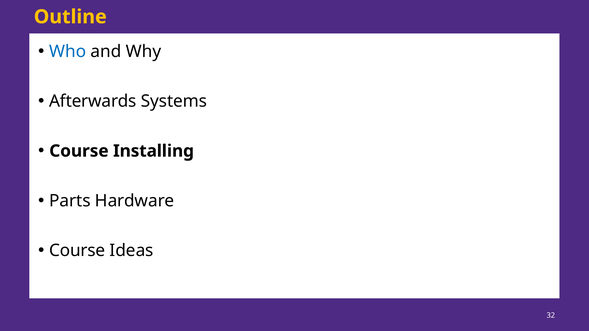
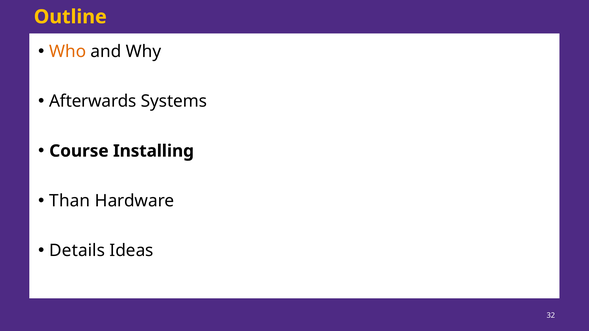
Who colour: blue -> orange (68, 52)
Parts: Parts -> Than (70, 201)
Course: Course -> Details (77, 251)
